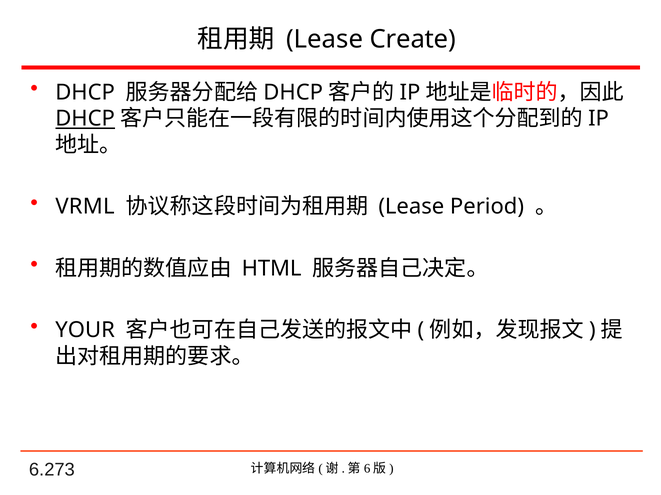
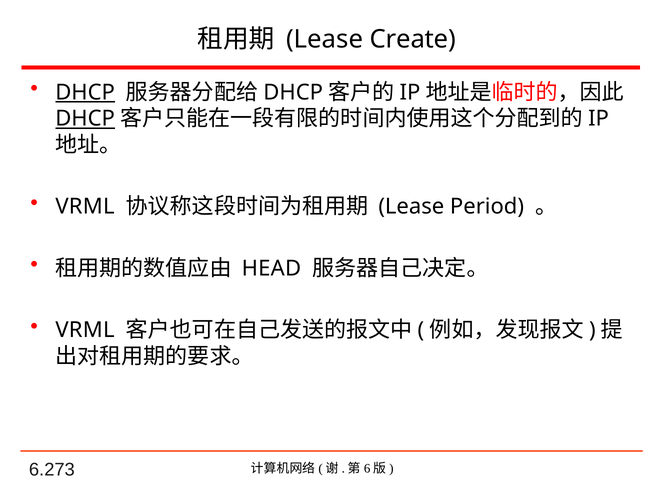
DHCP underline: none -> present (85, 92)
HTML: HTML -> HEAD (271, 269)
YOUR: YOUR -> VRML (85, 330)
